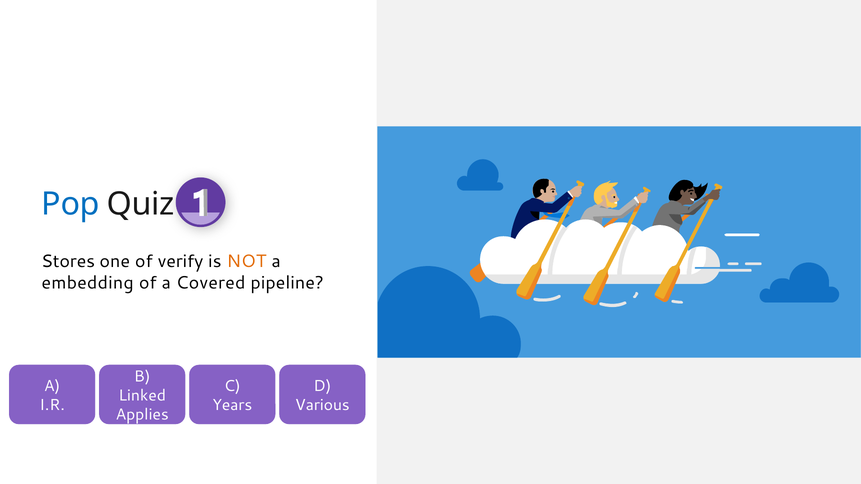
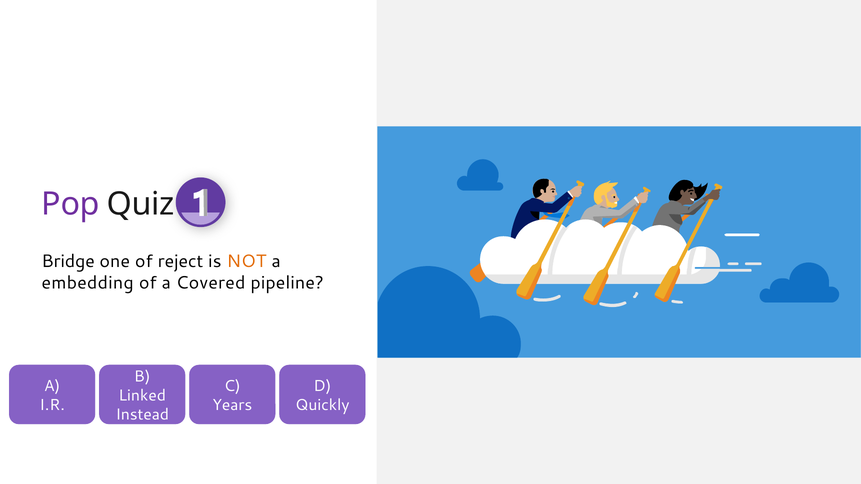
Pop colour: blue -> purple (71, 204)
Stores: Stores -> Bridge (68, 262)
verify: verify -> reject (181, 262)
Various: Various -> Quickly (322, 405)
Applies: Applies -> Instead (142, 415)
